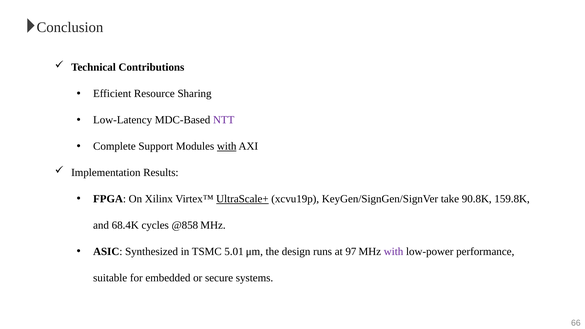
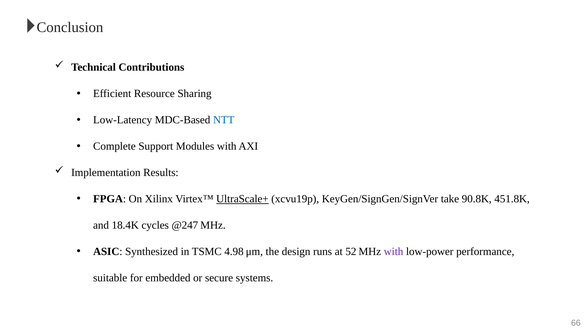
NTT colour: purple -> blue (224, 120)
with underline: present -> none (227, 146)
159.8K: 159.8K -> 451.8K (512, 199)
68.4K: 68.4K -> 18.4K (125, 225)
@858: @858 -> @247 (185, 225)
5.01: 5.01 -> 4.98 (234, 252)
97: 97 -> 52 (351, 252)
